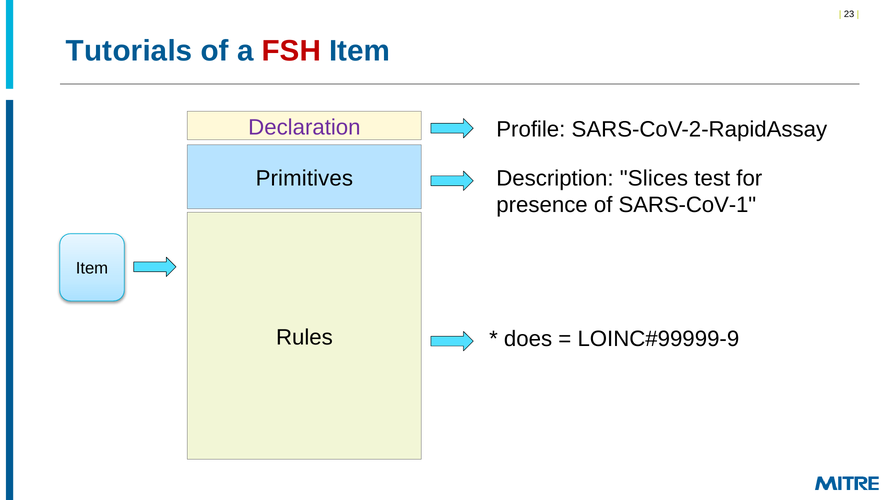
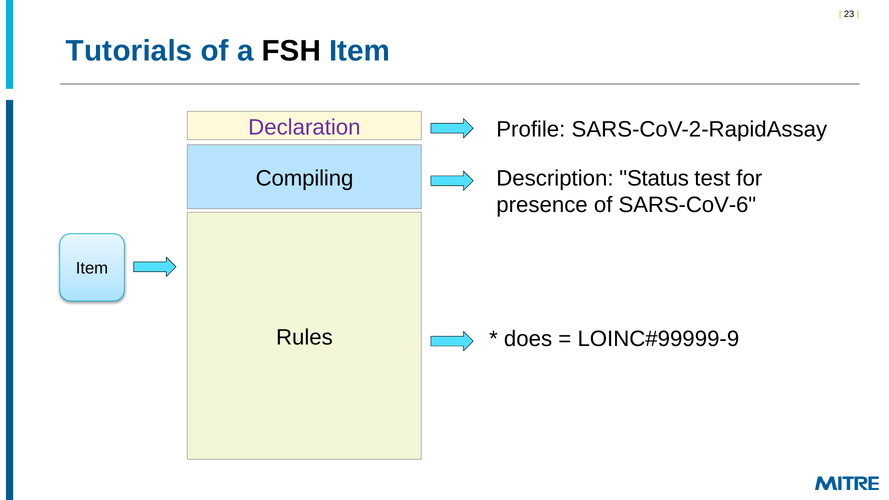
FSH colour: red -> black (291, 51)
Primitives: Primitives -> Compiling (305, 178)
Slices: Slices -> Status (654, 178)
SARS-CoV-1: SARS-CoV-1 -> SARS-CoV-6 (687, 205)
